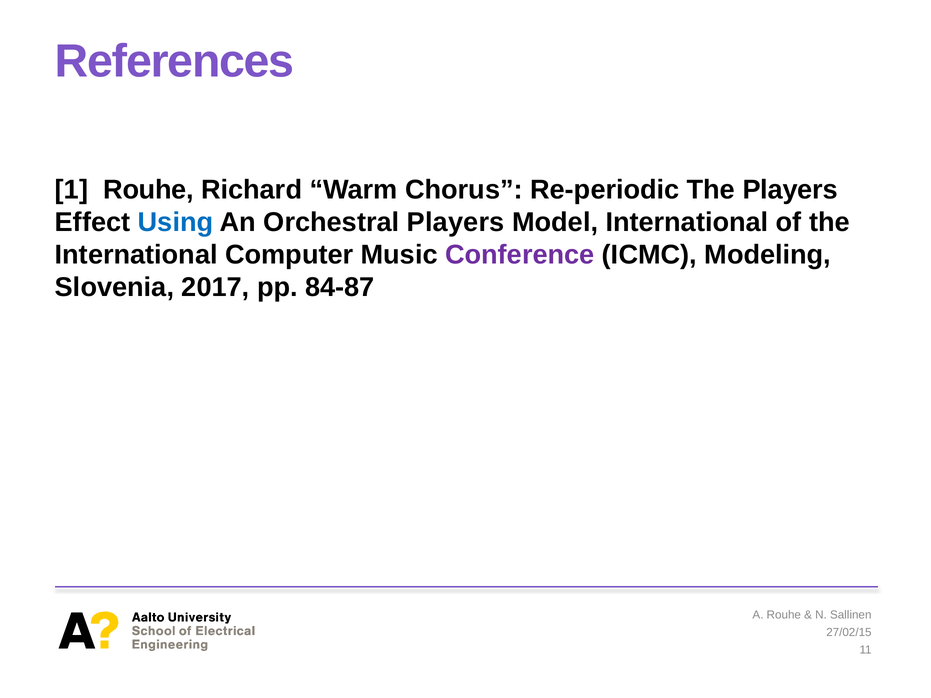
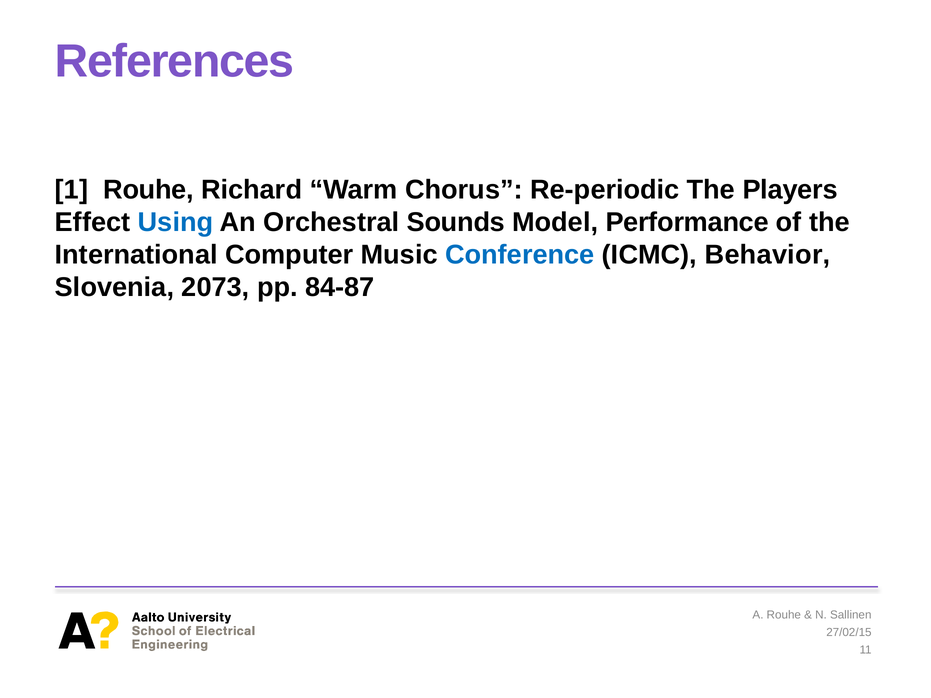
Orchestral Players: Players -> Sounds (456, 222)
Model International: International -> Performance (687, 222)
Conference colour: purple -> blue (520, 255)
Modeling: Modeling -> Behavior (768, 255)
2017: 2017 -> 2073 (215, 288)
